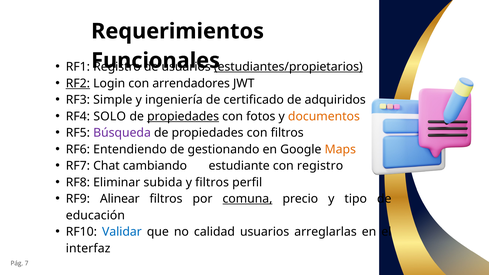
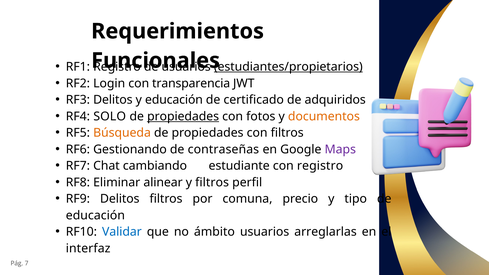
RF2 underline: present -> none (78, 83)
arrendadores: arrendadores -> transparencia (191, 83)
RF3 Simple: Simple -> Delitos (113, 100)
y ingeniería: ingeniería -> educación (174, 100)
Búsqueda colour: purple -> orange (122, 133)
Entendiendo: Entendiendo -> Gestionando (130, 149)
gestionando: gestionando -> contraseñas (223, 149)
Maps colour: orange -> purple (340, 149)
subida: subida -> alinear (163, 182)
RF9 Alinear: Alinear -> Delitos (120, 199)
comuna underline: present -> none (247, 199)
calidad: calidad -> ámbito (214, 232)
